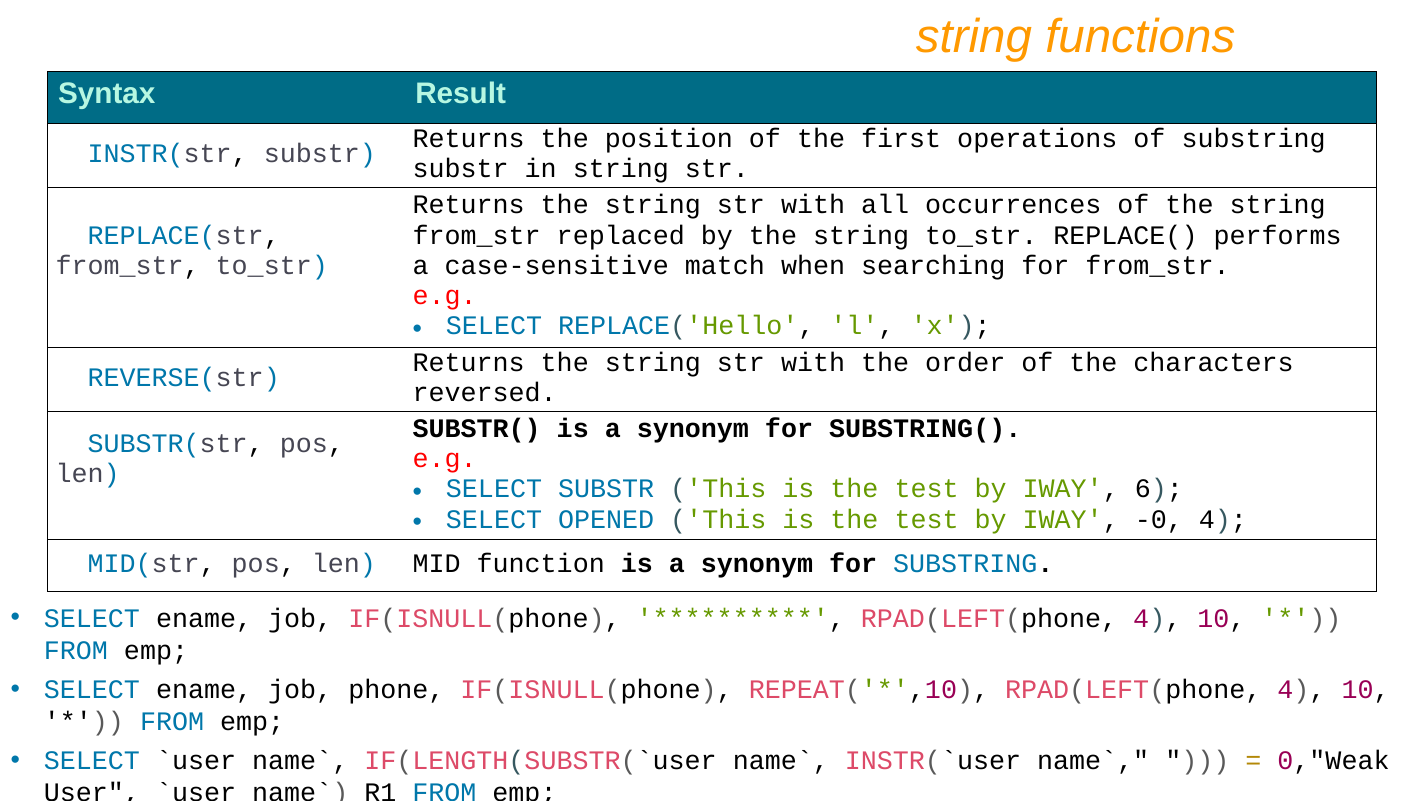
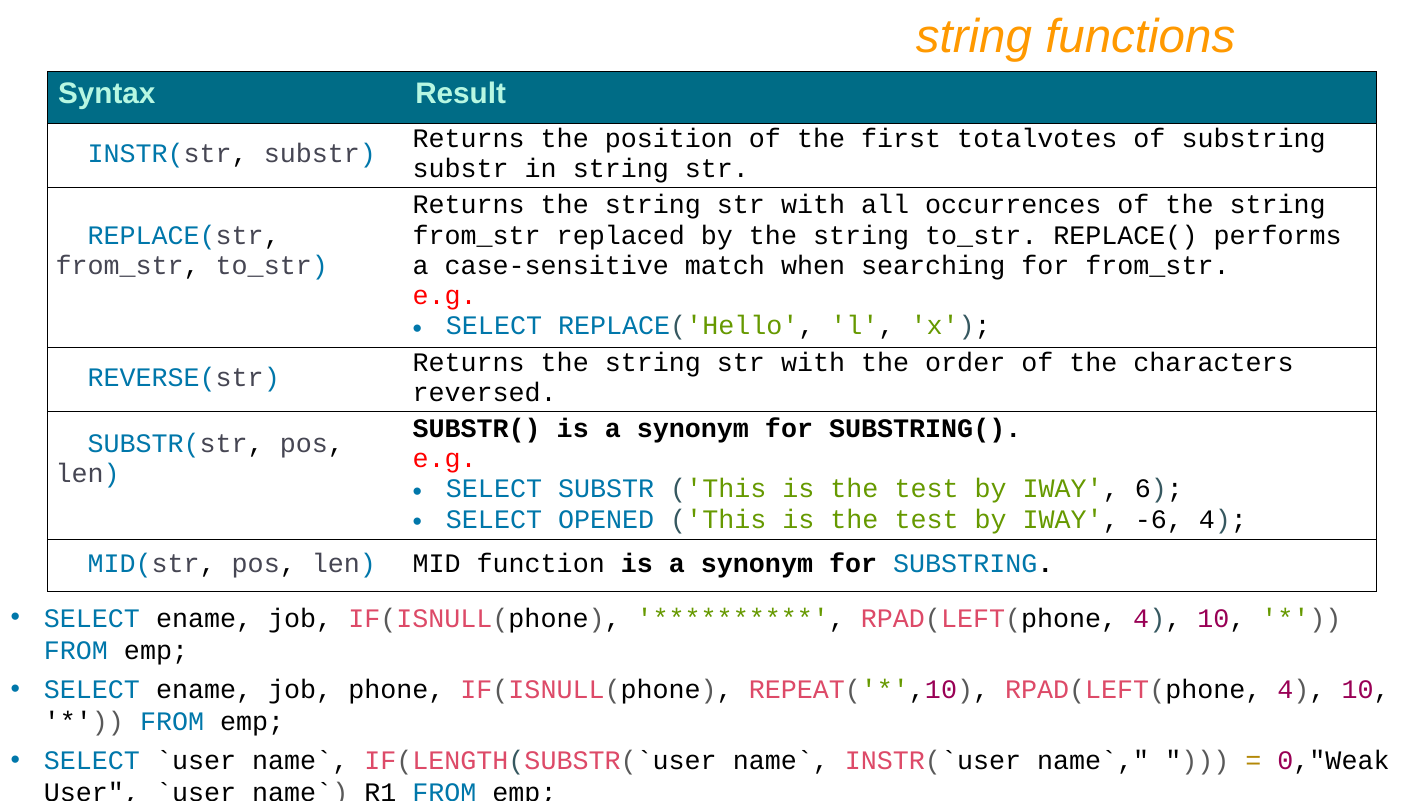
operations: operations -> totalvotes (1037, 138)
-0: -0 -> -6 (1159, 519)
